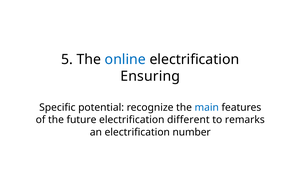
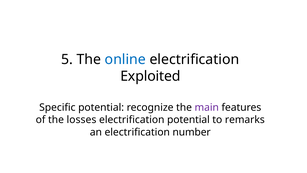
Ensuring: Ensuring -> Exploited (150, 76)
main colour: blue -> purple (207, 107)
future: future -> losses (81, 120)
electrification different: different -> potential (188, 120)
